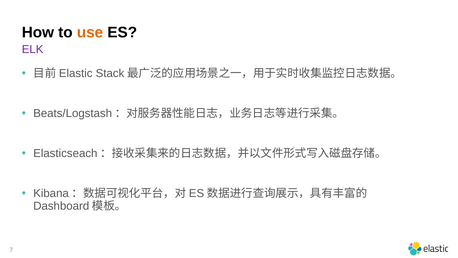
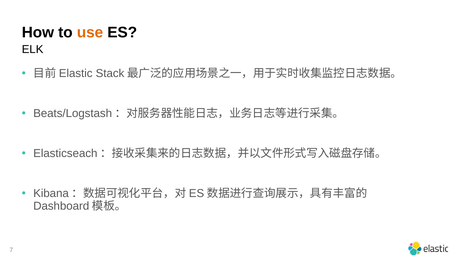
ELK colour: purple -> black (33, 49)
